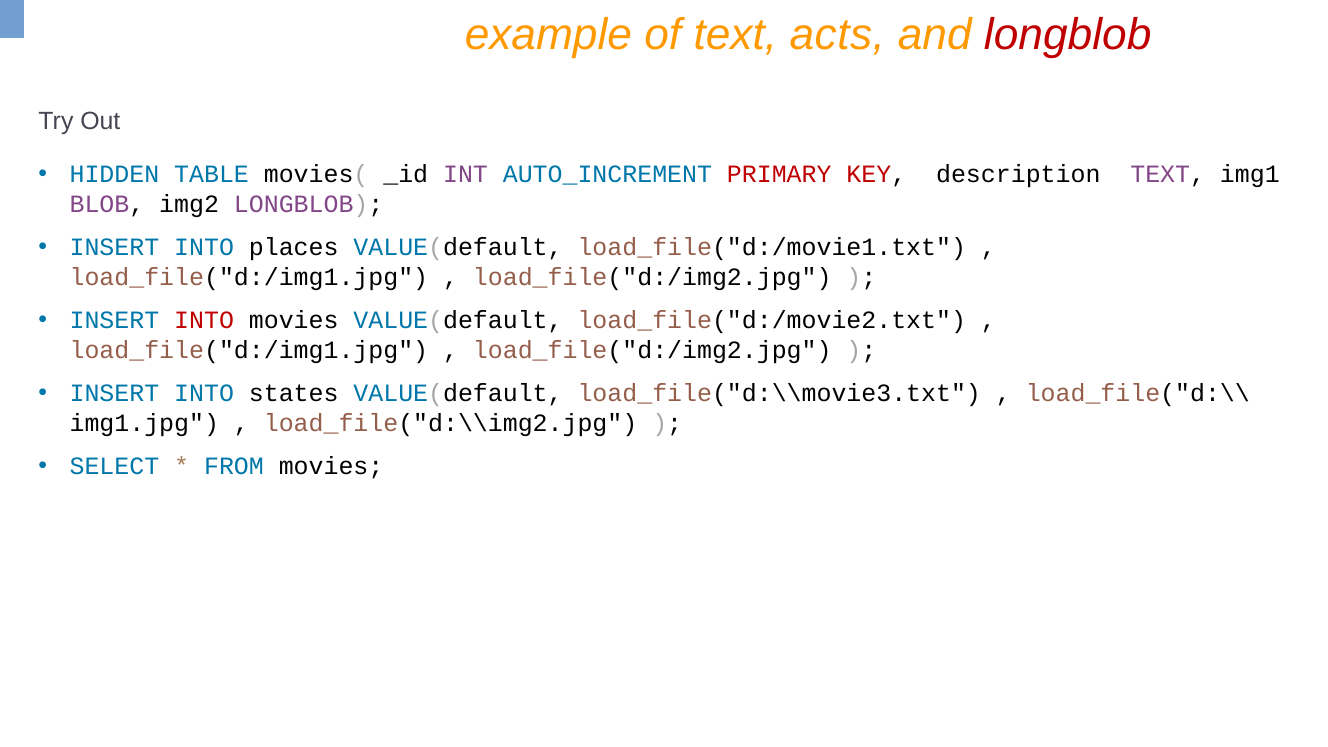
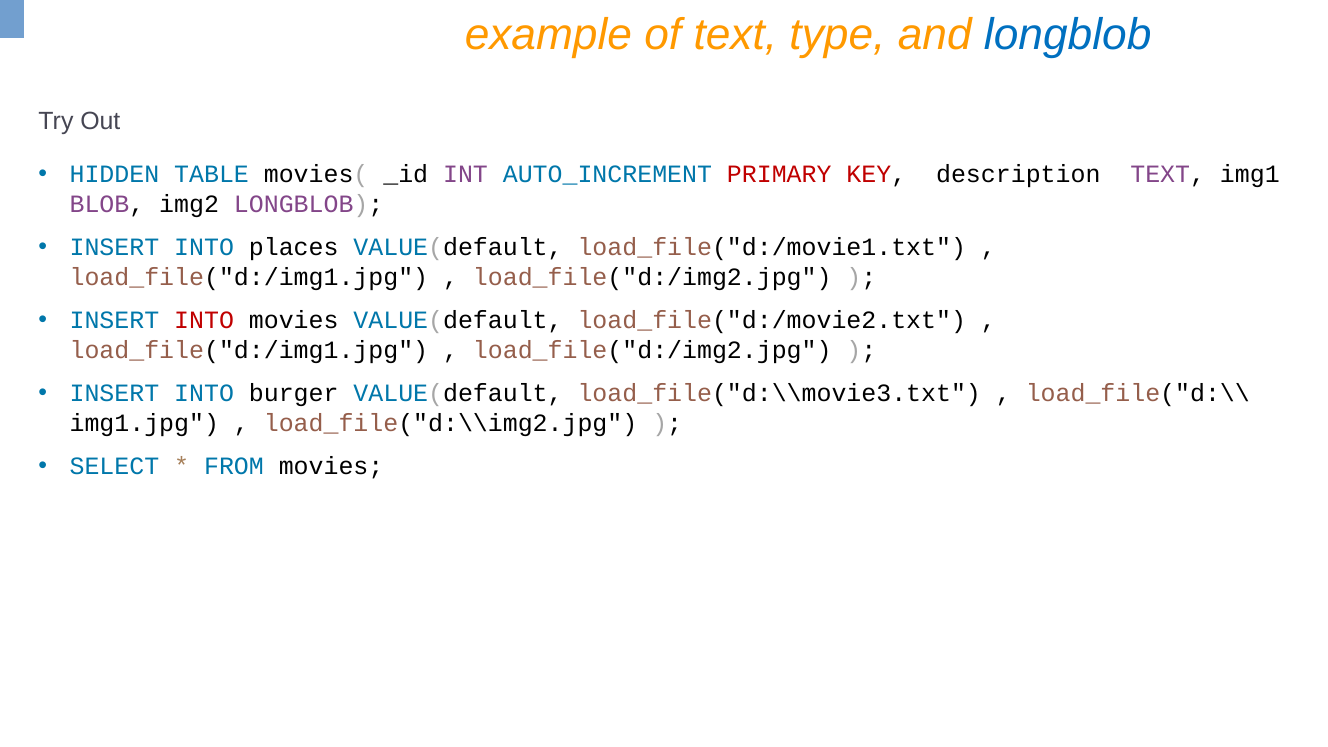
acts: acts -> type (837, 35)
longblob colour: red -> blue (1068, 35)
states: states -> burger (294, 393)
